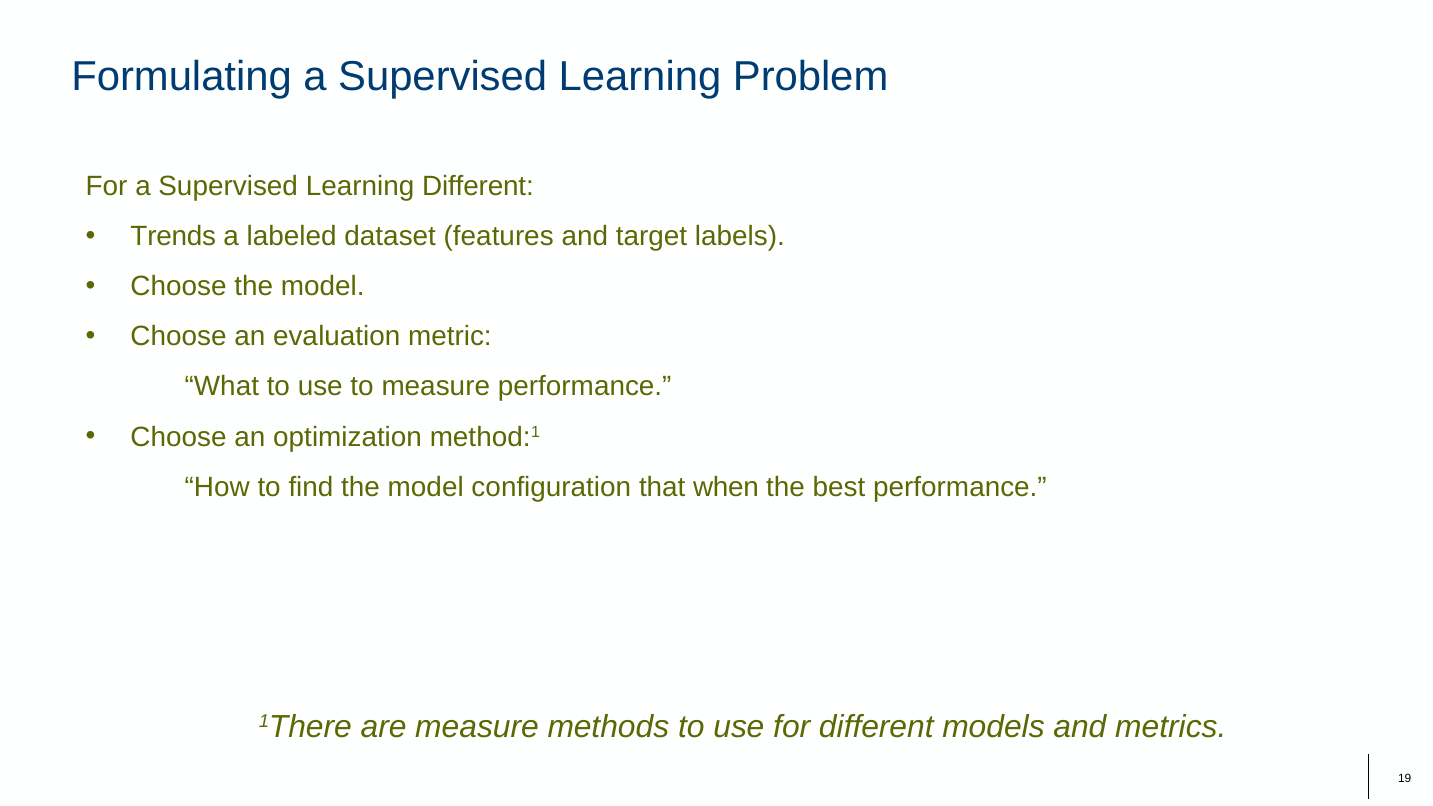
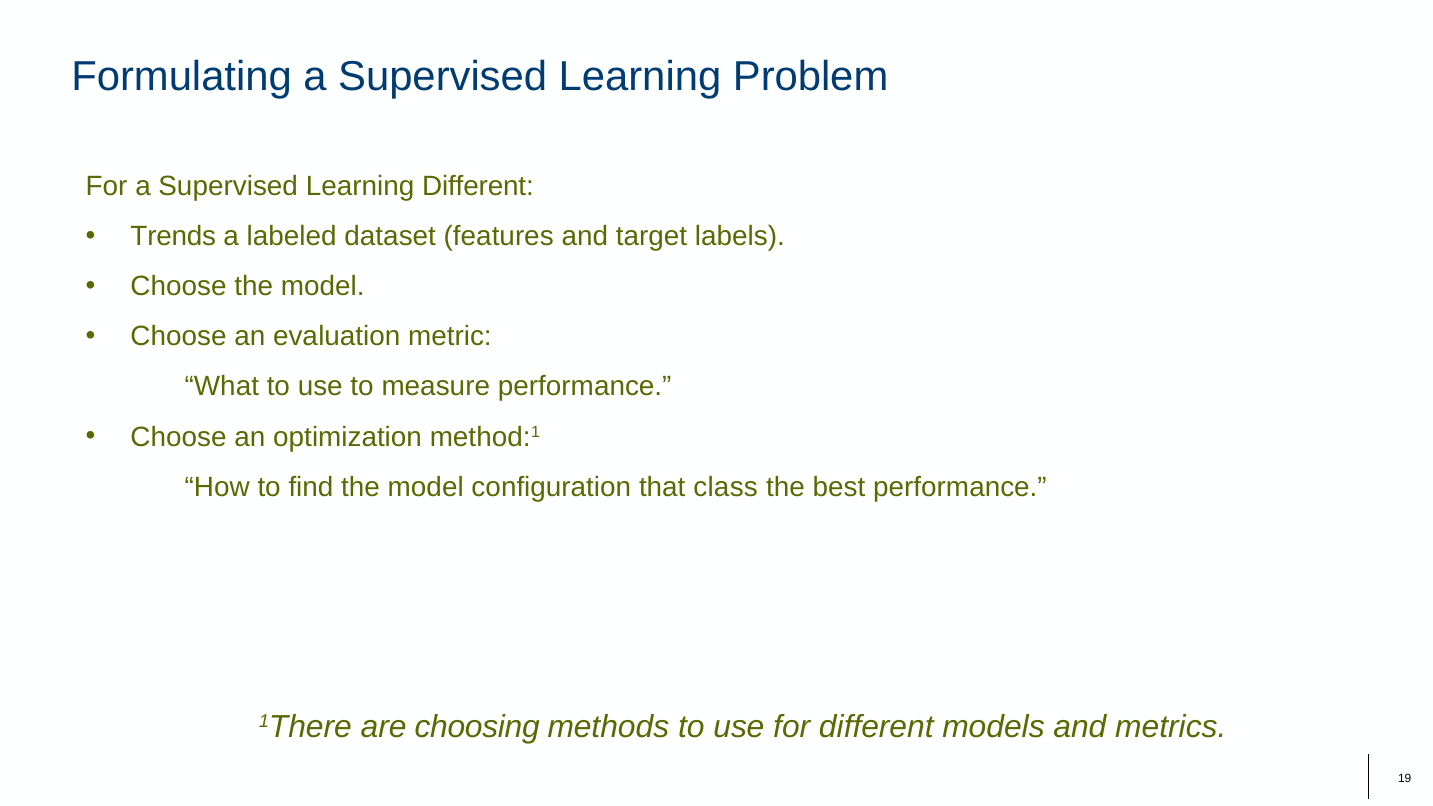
when: when -> class (726, 487)
are measure: measure -> choosing (477, 727)
